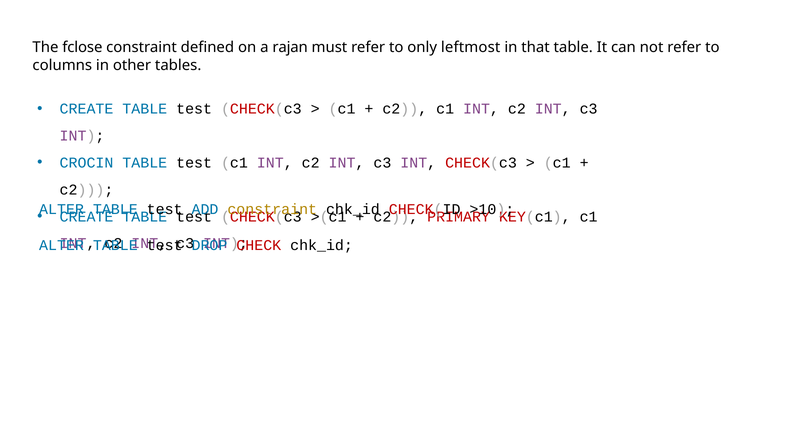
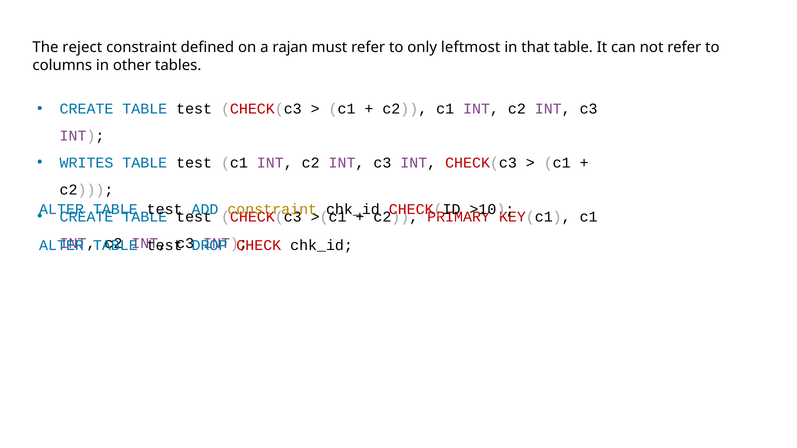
fclose: fclose -> reject (82, 47)
CROCIN: CROCIN -> WRITES (87, 163)
